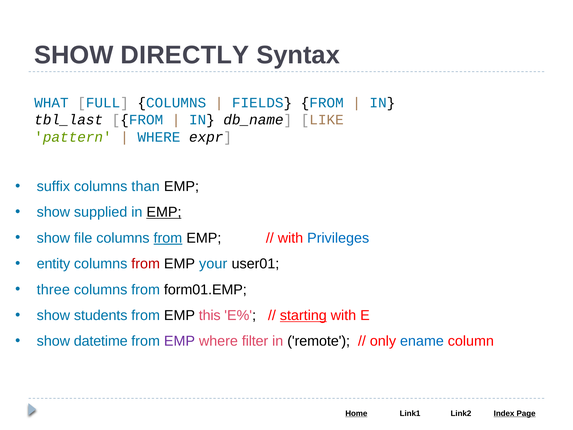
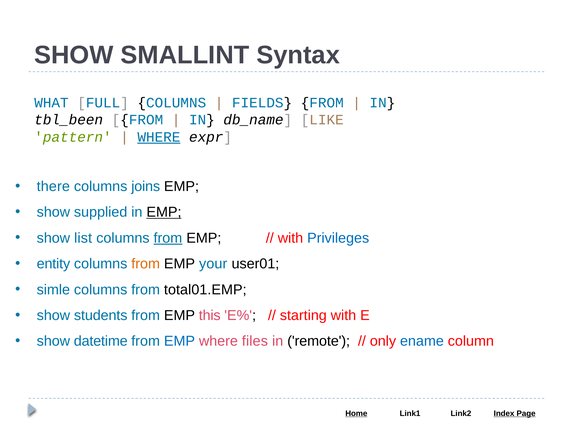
DIRECTLY: DIRECTLY -> SMALLINT (185, 55)
tbl_last: tbl_last -> tbl_been (69, 120)
WHERE underline: none -> present (159, 137)
suffix: suffix -> there (53, 186)
than: than -> joins (146, 186)
file: file -> list (83, 238)
from colour: red -> orange (146, 264)
three: three -> simle (53, 289)
form01.EMP: form01.EMP -> total01.EMP (205, 289)
starting underline: present -> none (303, 315)
EMP colour: purple -> blue (179, 341)
filter: filter -> files (255, 341)
